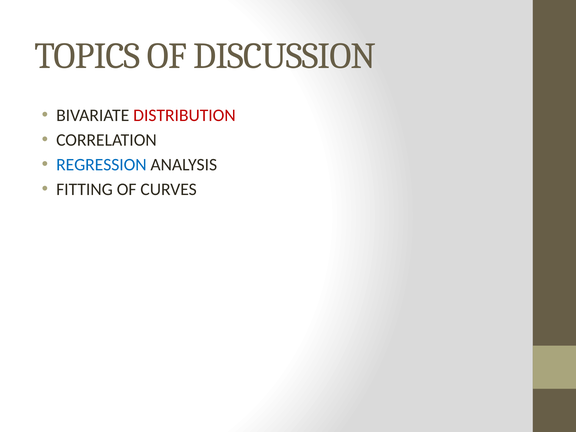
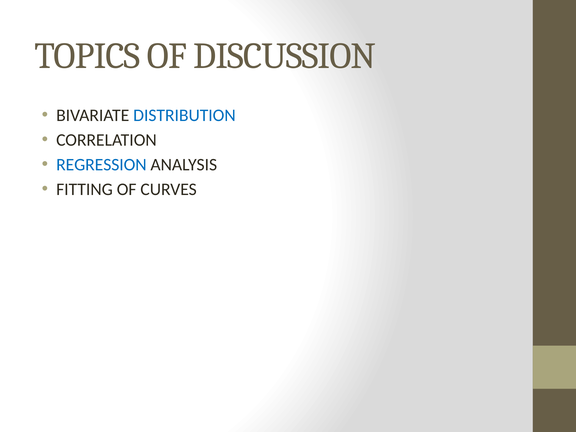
DISTRIBUTION colour: red -> blue (184, 115)
